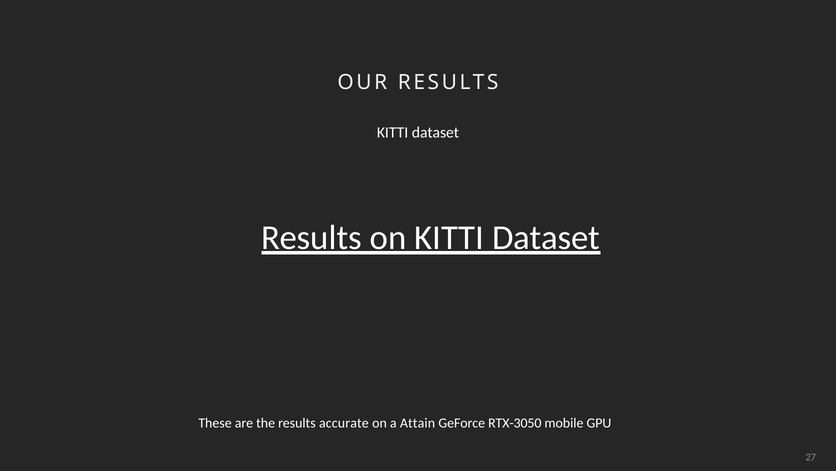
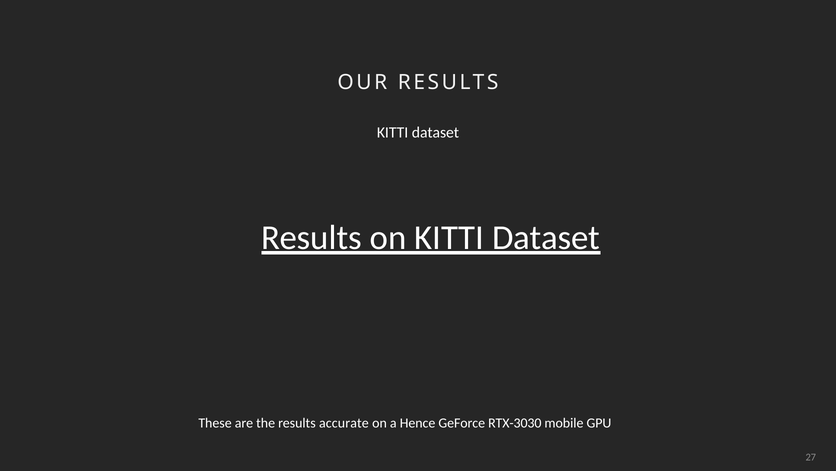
Attain: Attain -> Hence (418, 422)
RTX-3050: RTX-3050 -> RTX-3030 (515, 422)
